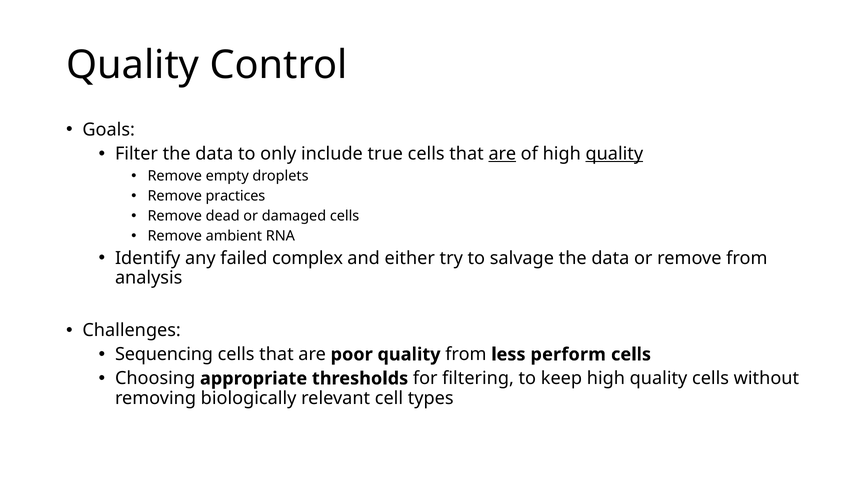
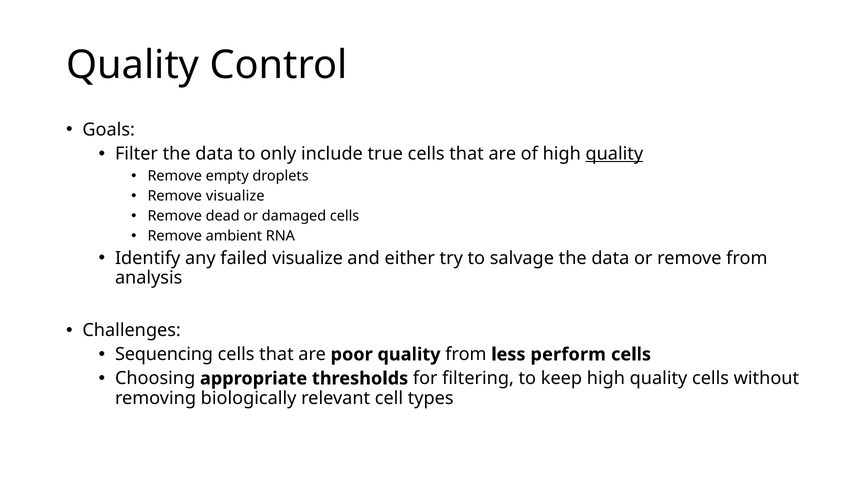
are underline: present -> none (502, 154)
Remove practices: practices -> visualize (235, 196)
failed complex: complex -> visualize (308, 258)
